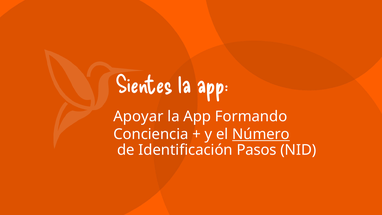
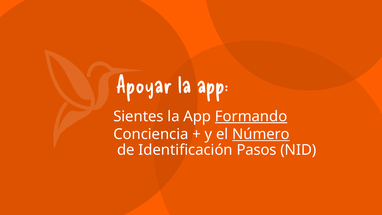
Sientes: Sientes -> Apoyar (144, 85)
Apoyar: Apoyar -> Sientes (138, 116)
Formando underline: none -> present (251, 116)
